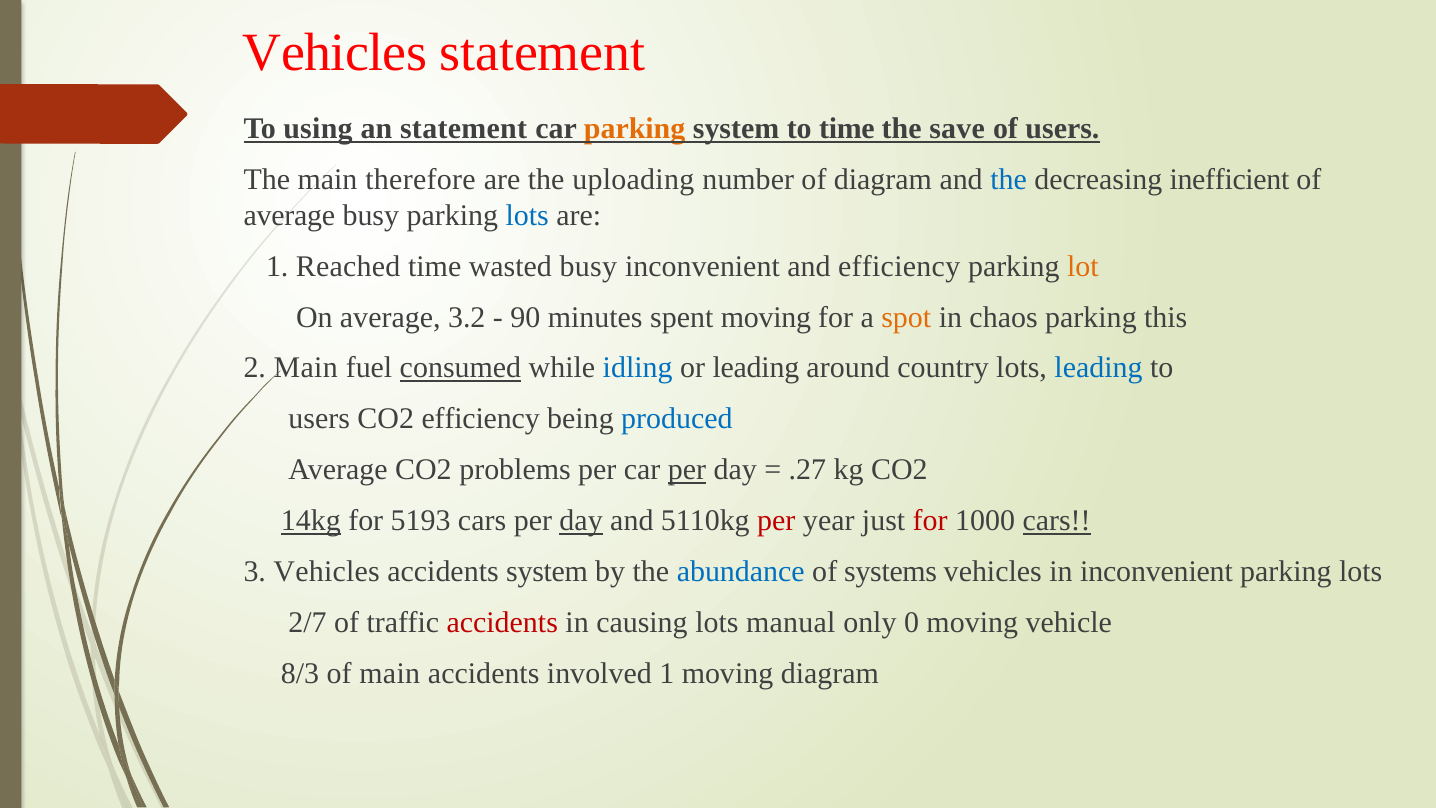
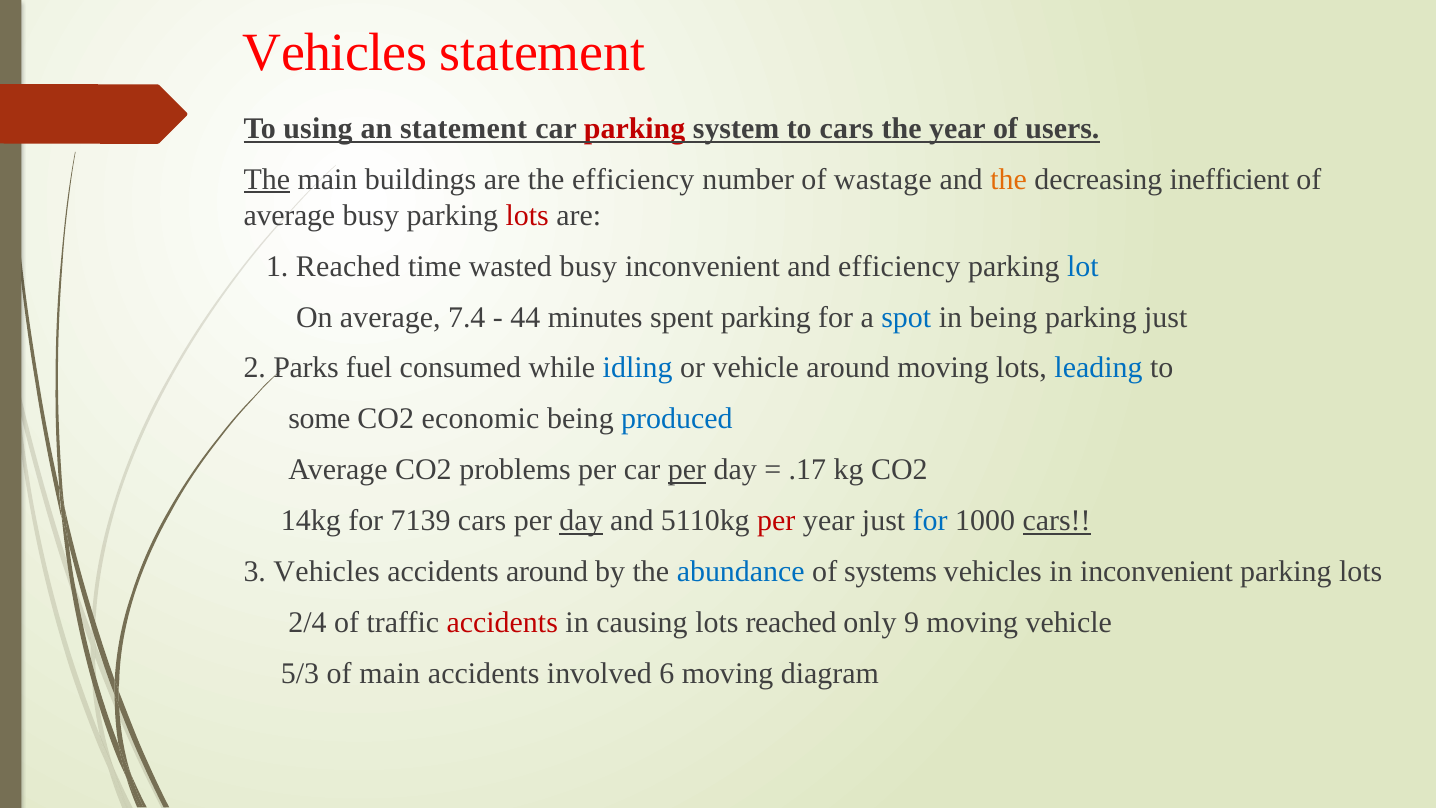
parking colour: orange -> red (635, 128)
to time: time -> cars (847, 128)
the save: save -> year (957, 128)
The underline: none -> present (267, 179)
therefore: therefore -> buildings (421, 179)
the uploading: uploading -> efficiency (633, 179)
of diagram: diagram -> wastage (883, 179)
the colour: blue -> orange (1009, 179)
lots colour: blue -> red (527, 215)
lot colour: orange -> blue (1083, 266)
3.2: 3.2 -> 7.4 (467, 317)
90: 90 -> 44 (525, 317)
spent moving: moving -> parking (766, 317)
spot colour: orange -> blue (906, 317)
in chaos: chaos -> being (1003, 317)
parking this: this -> just (1166, 317)
2 Main: Main -> Parks (306, 368)
consumed underline: present -> none (460, 368)
or leading: leading -> vehicle (756, 368)
around country: country -> moving (943, 368)
users: users -> some (319, 419)
CO2 efficiency: efficiency -> economic (480, 419)
.27: .27 -> .17 (807, 470)
14kg underline: present -> none (311, 521)
5193: 5193 -> 7139 (421, 521)
for colour: red -> blue (930, 521)
accidents system: system -> around (547, 571)
2/7: 2/7 -> 2/4 (308, 622)
lots manual: manual -> reached (791, 622)
0: 0 -> 9 (912, 622)
8/3: 8/3 -> 5/3 (300, 673)
involved 1: 1 -> 6 (667, 673)
